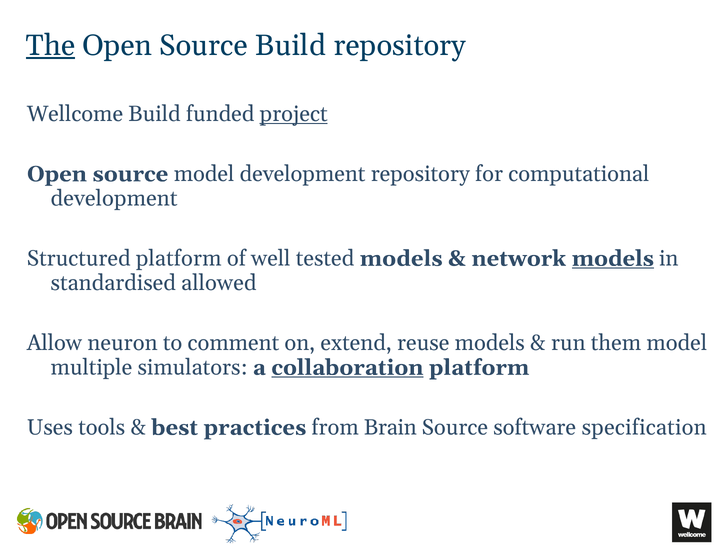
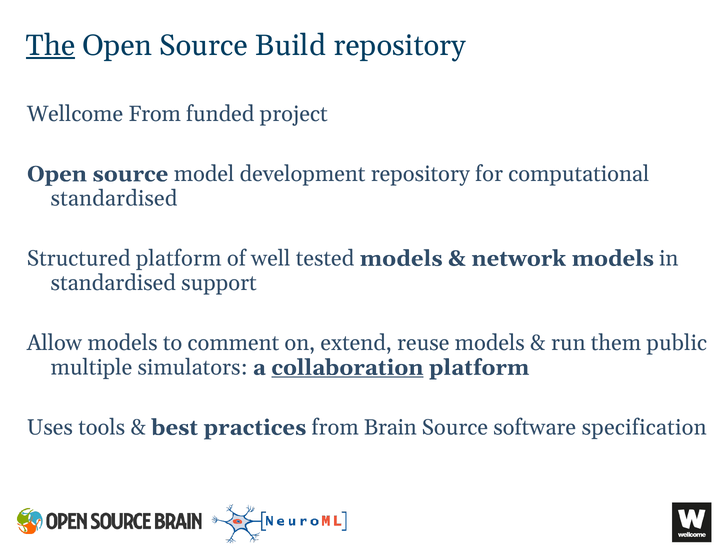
Wellcome Build: Build -> From (155, 114)
project underline: present -> none (294, 114)
development: development -> standardised (114, 198)
models underline: present -> none (613, 258)
allowed: allowed -> support (219, 283)
Allow neuron: neuron -> models (123, 343)
them model: model -> public (677, 343)
